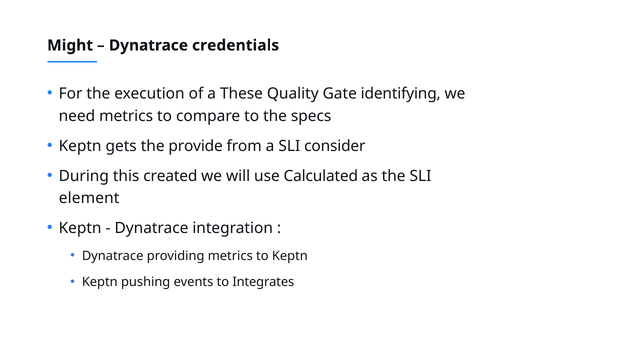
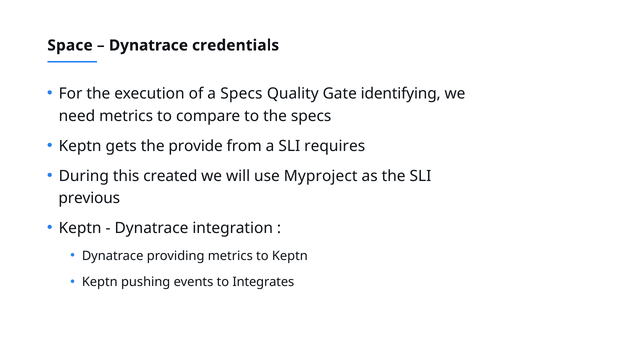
Might: Might -> Space (70, 45)
a These: These -> Specs (241, 94)
consider: consider -> requires (335, 146)
Calculated: Calculated -> Myproject (321, 176)
element: element -> previous (89, 198)
